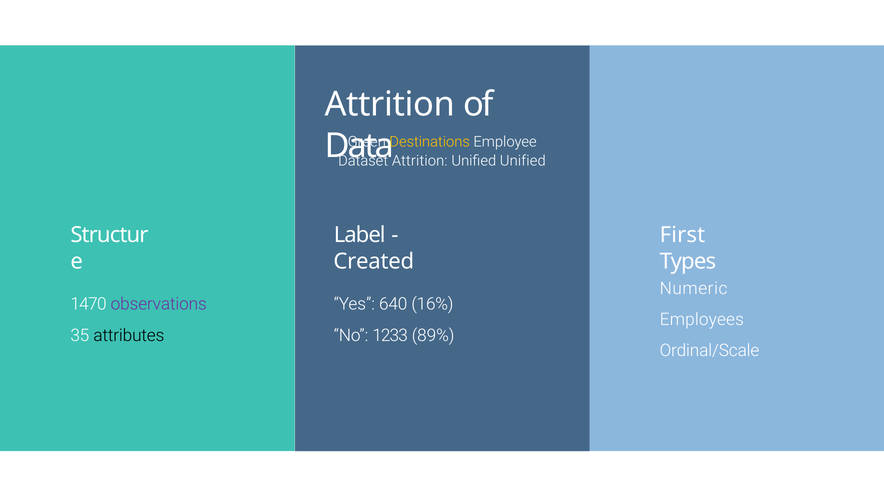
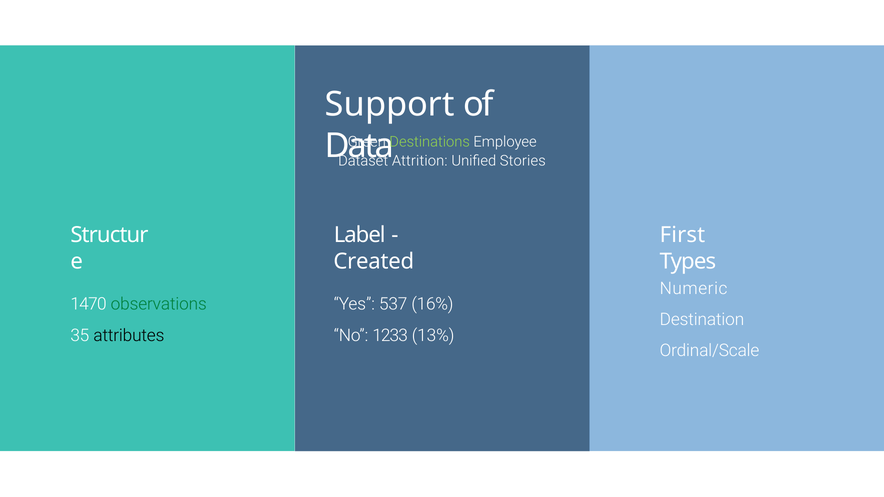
Attrition: Attrition -> Support (390, 105)
Destinations colour: yellow -> light green (430, 142)
Unified Unified: Unified -> Stories (523, 161)
observations colour: purple -> green (159, 304)
640: 640 -> 537 (393, 304)
Employees: Employees -> Destination (702, 320)
89%: 89% -> 13% (433, 336)
